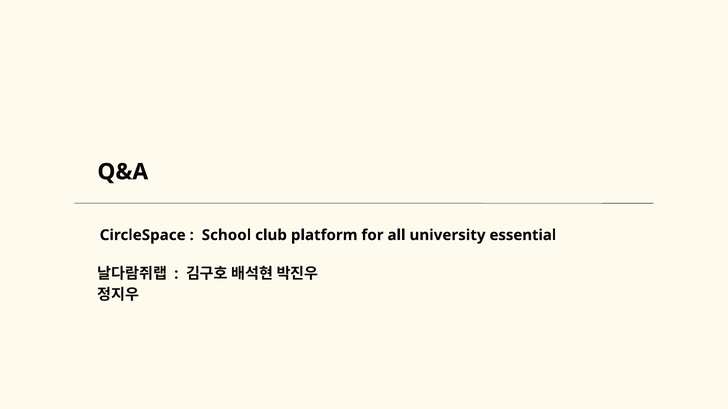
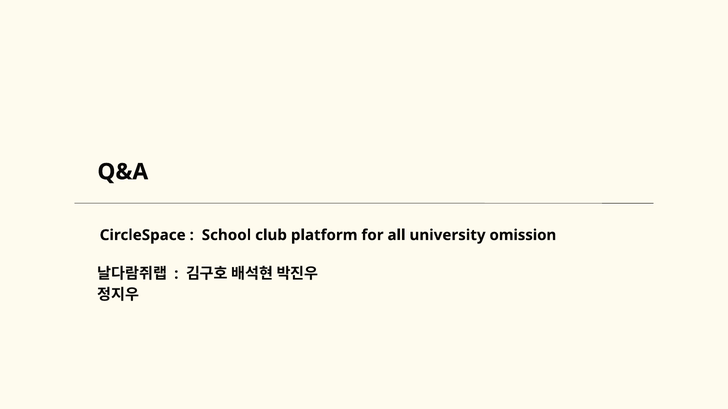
essential: essential -> omission (523, 235)
